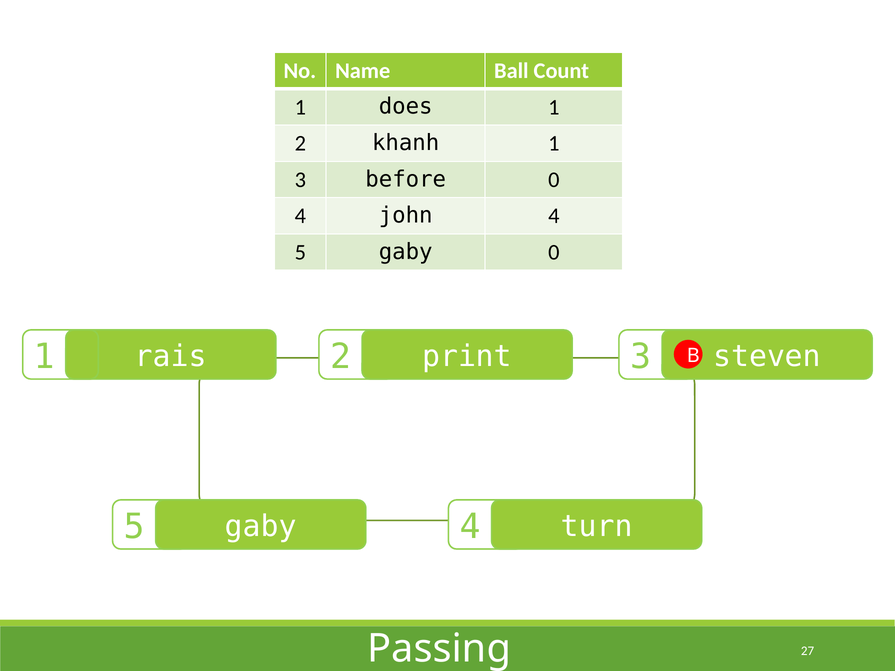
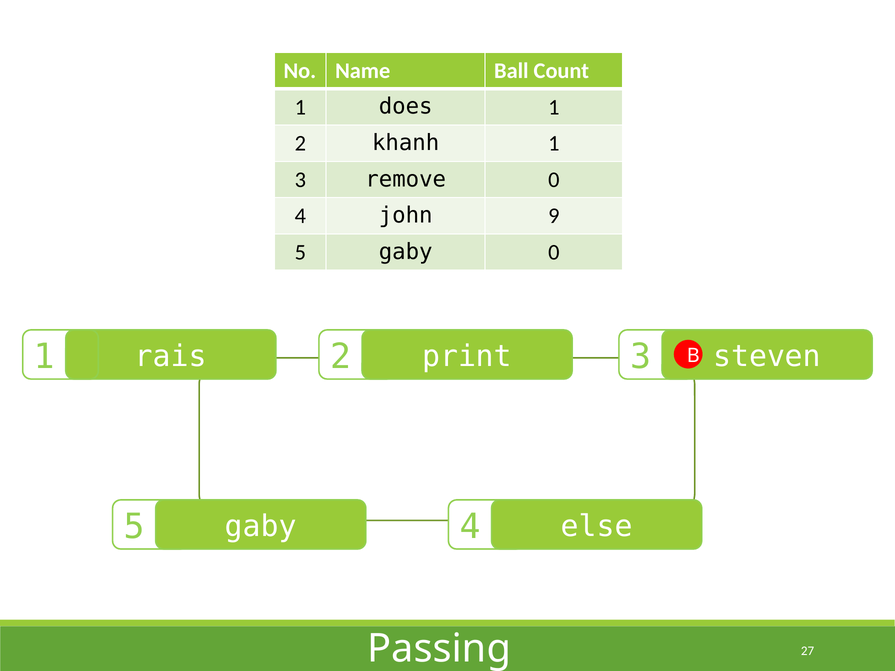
before: before -> remove (406, 179)
john 4: 4 -> 9 (554, 216)
turn: turn -> else (597, 527)
